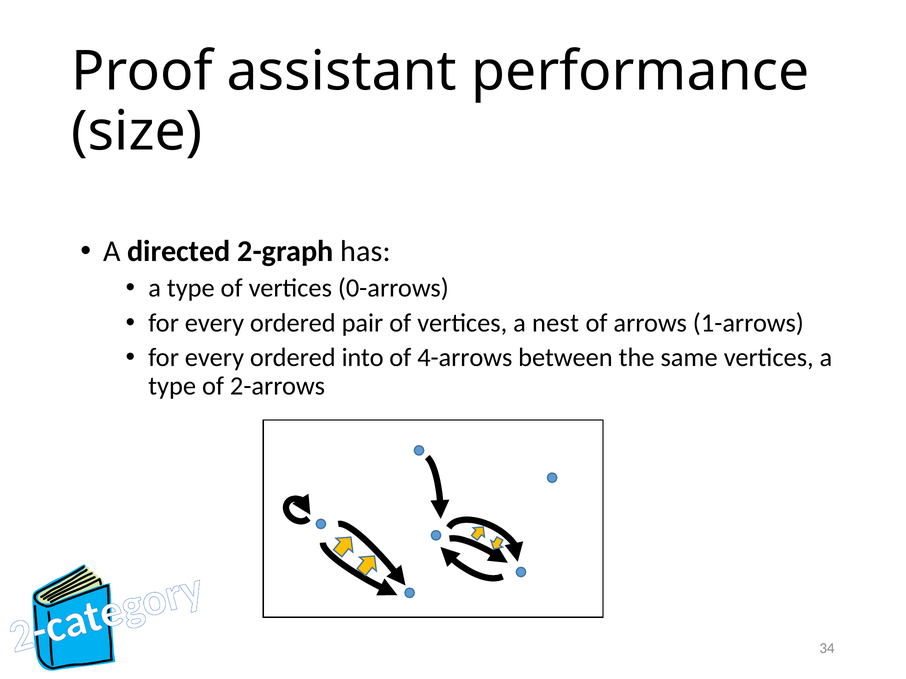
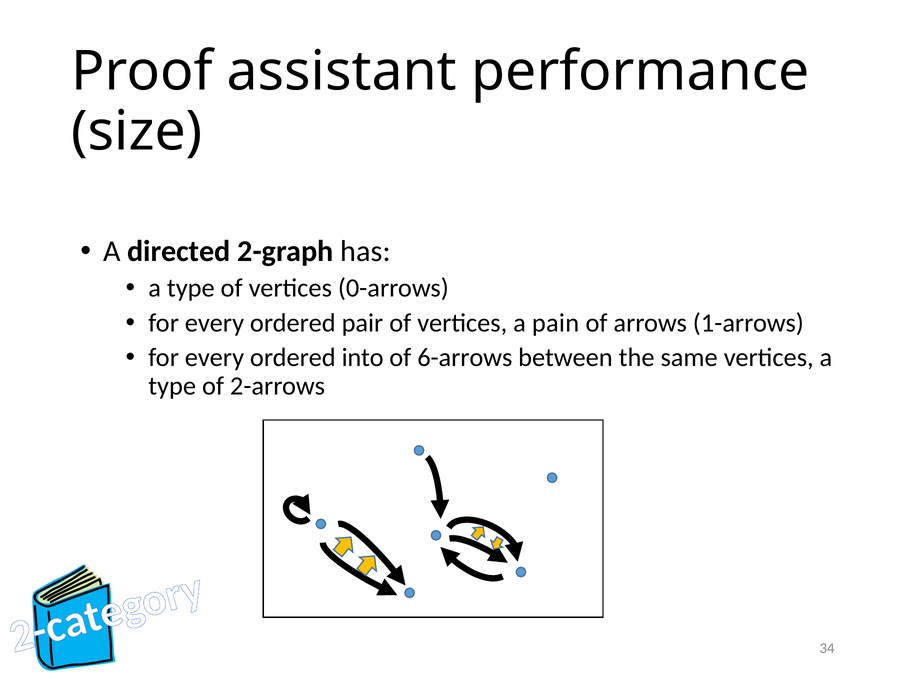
nest: nest -> pain (556, 323)
4-arrows: 4-arrows -> 6-arrows (465, 358)
